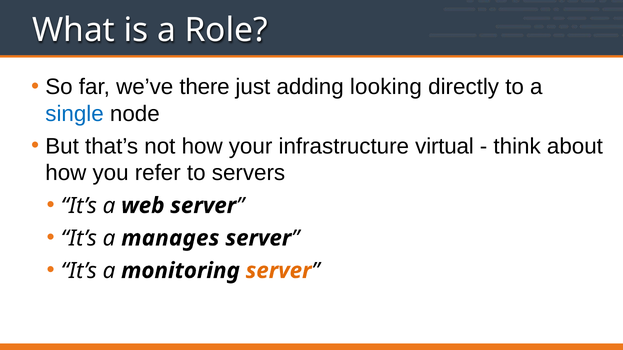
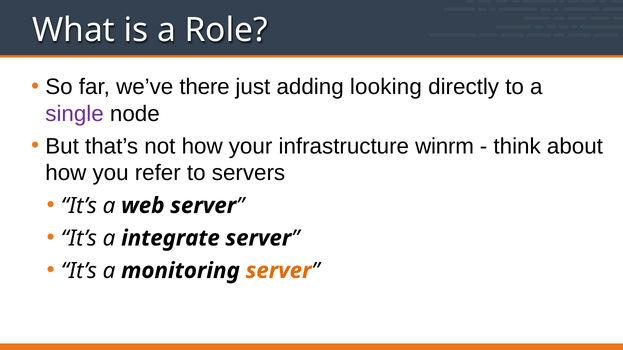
single colour: blue -> purple (75, 114)
virtual: virtual -> winrm (445, 146)
manages: manages -> integrate (171, 238)
